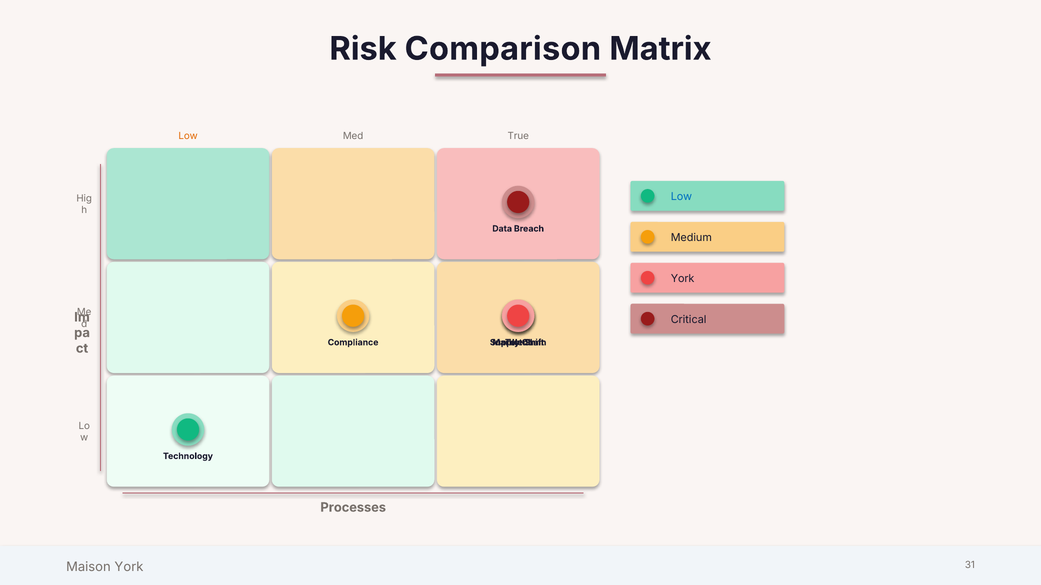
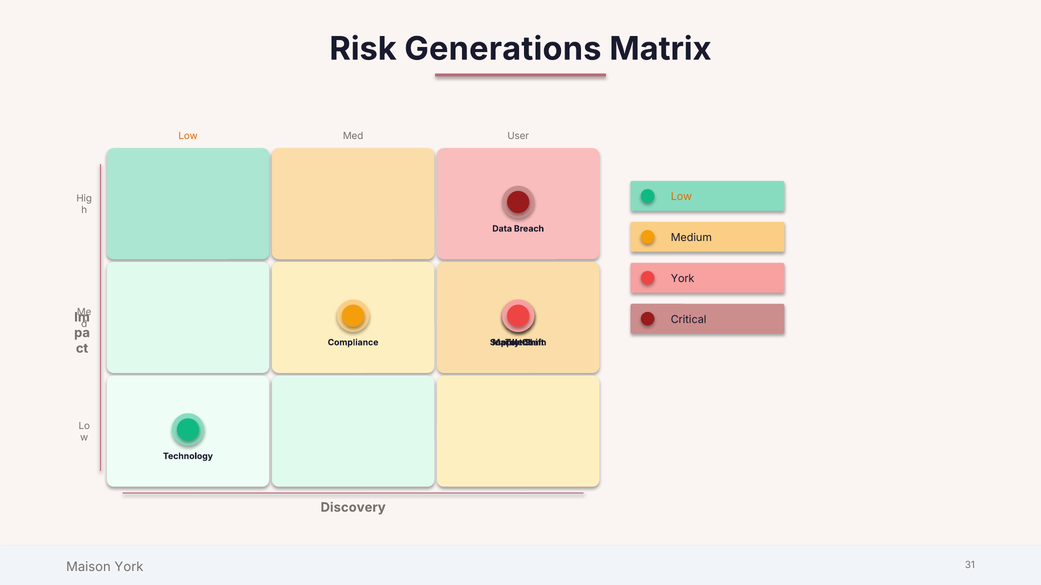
Comparison: Comparison -> Generations (503, 49)
True: True -> User (518, 136)
Low colour: blue -> orange (681, 197)
Processes: Processes -> Discovery (353, 508)
